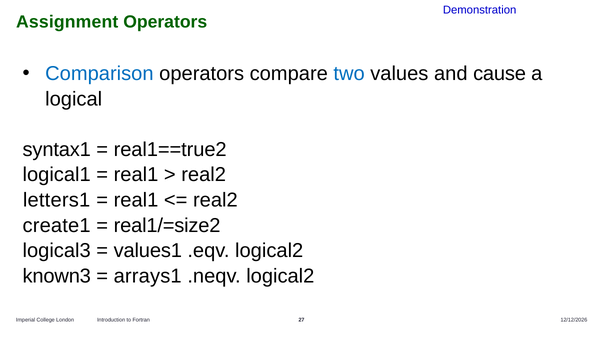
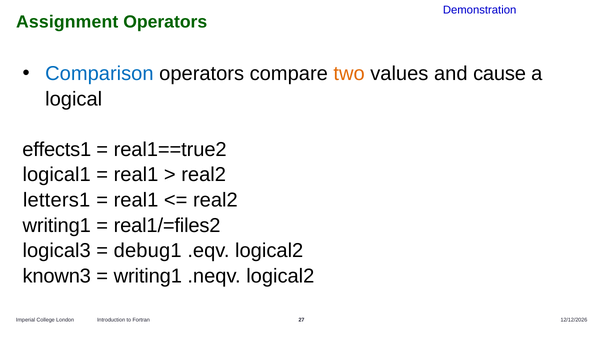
two colour: blue -> orange (349, 74)
syntax1: syntax1 -> effects1 (57, 150)
create1: create1 -> writing1 (57, 226)
real1/=size2: real1/=size2 -> real1/=files2 (167, 226)
values1: values1 -> debug1 (148, 251)
arrays1: arrays1 -> writing1 (148, 276)
